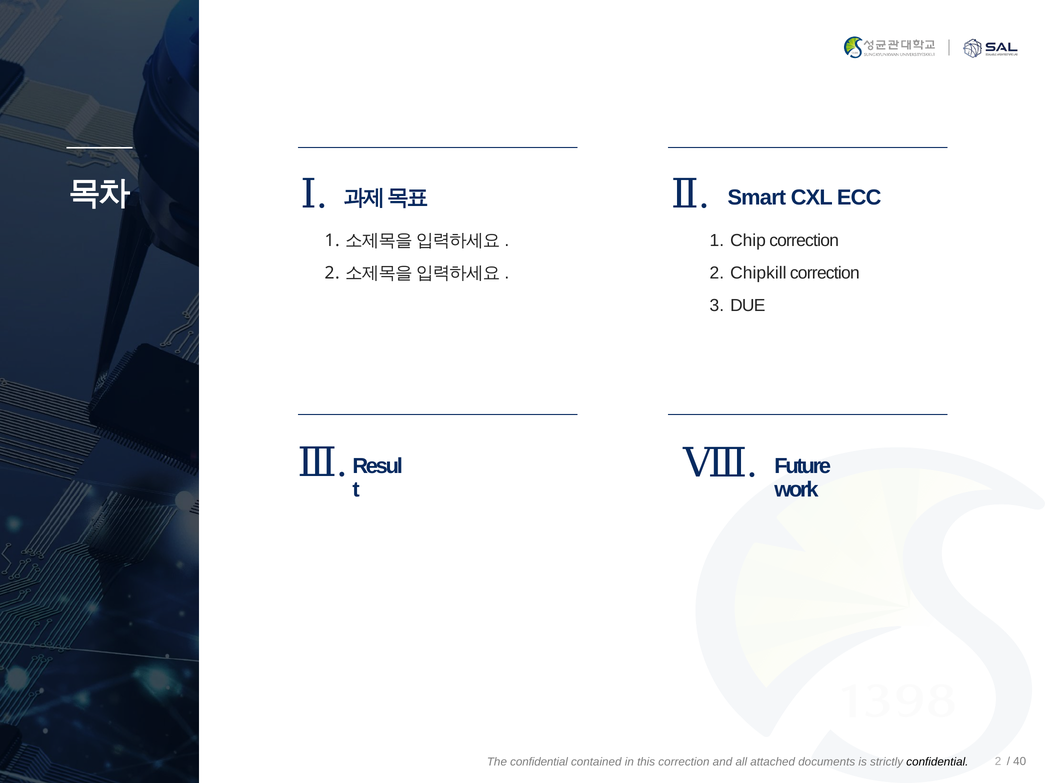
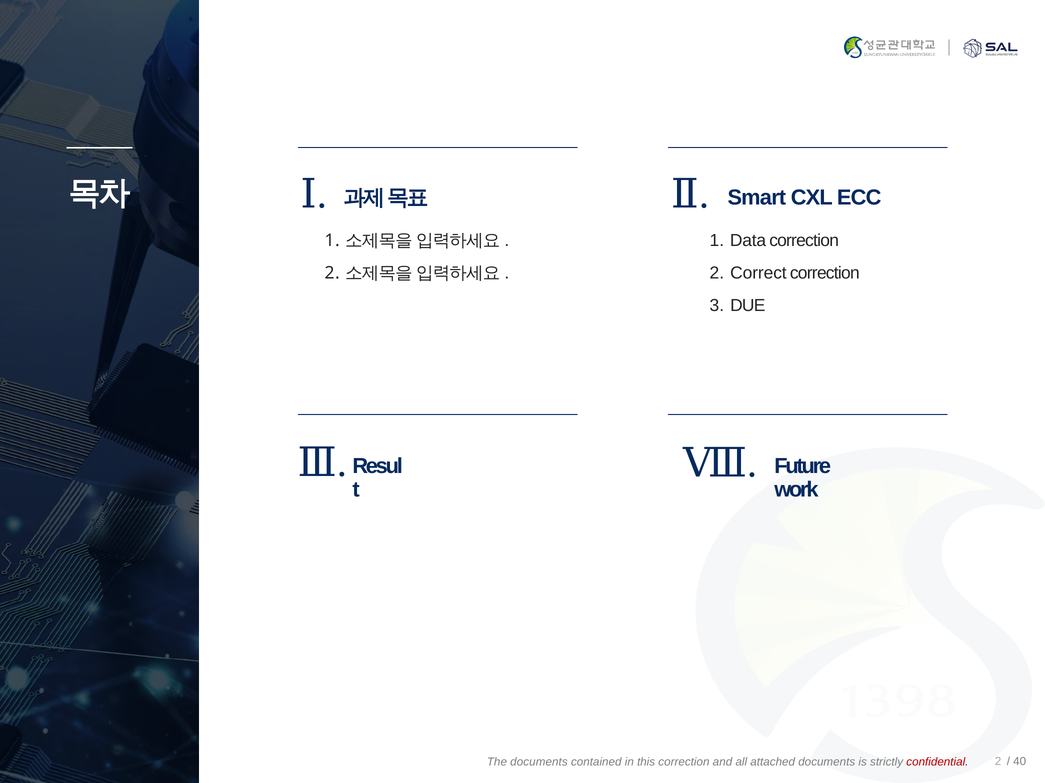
Chip: Chip -> Data (748, 241)
Chipkill: Chipkill -> Correct (758, 273)
The confidential: confidential -> documents (539, 763)
confidential colour: black -> red (937, 763)
